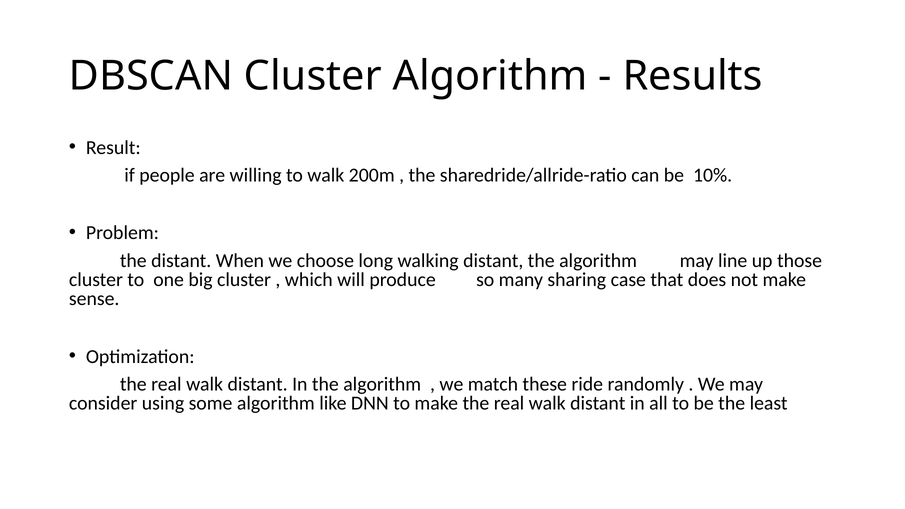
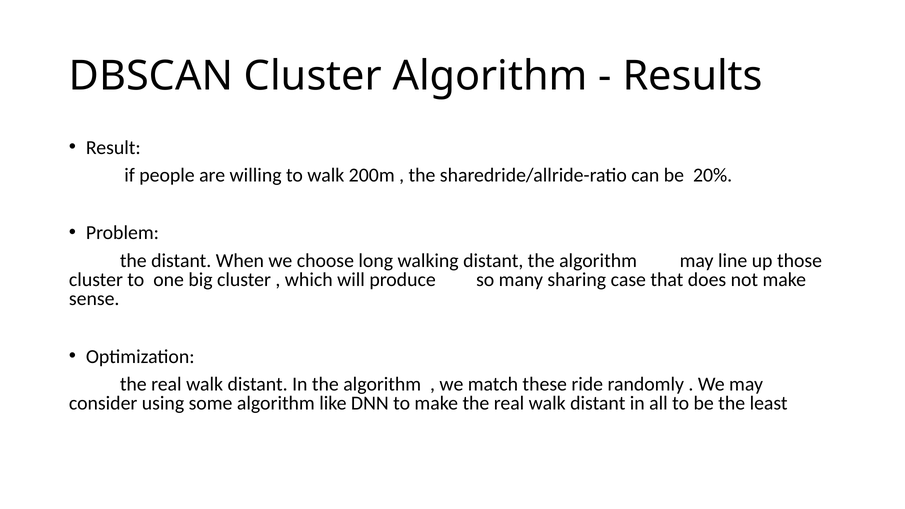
10%: 10% -> 20% (713, 175)
